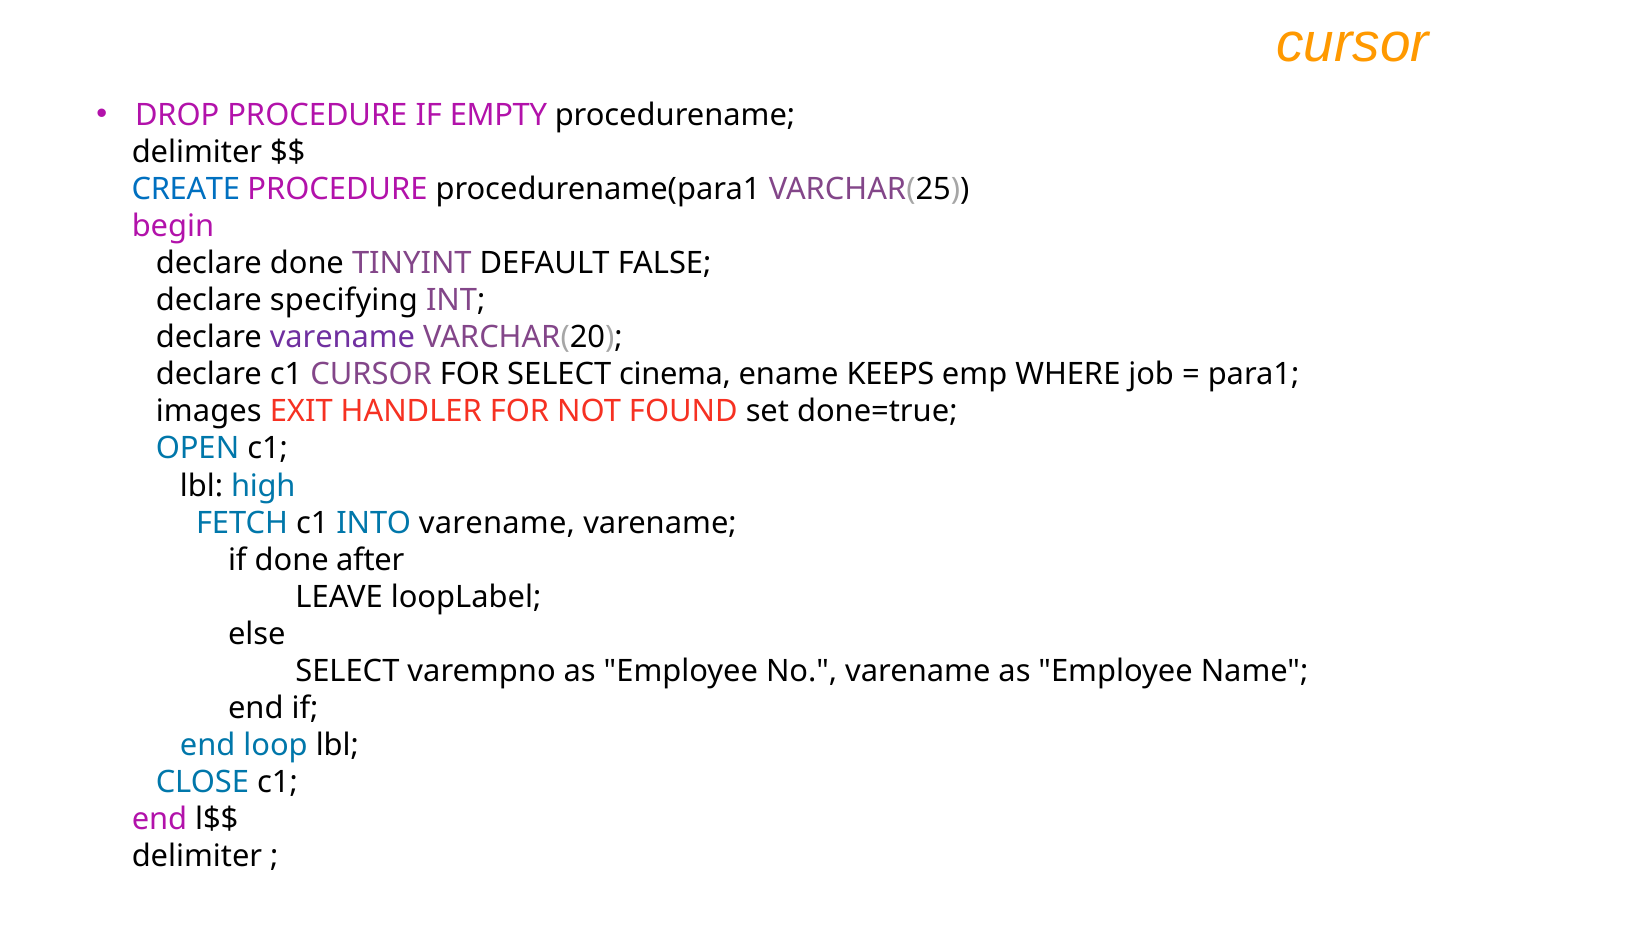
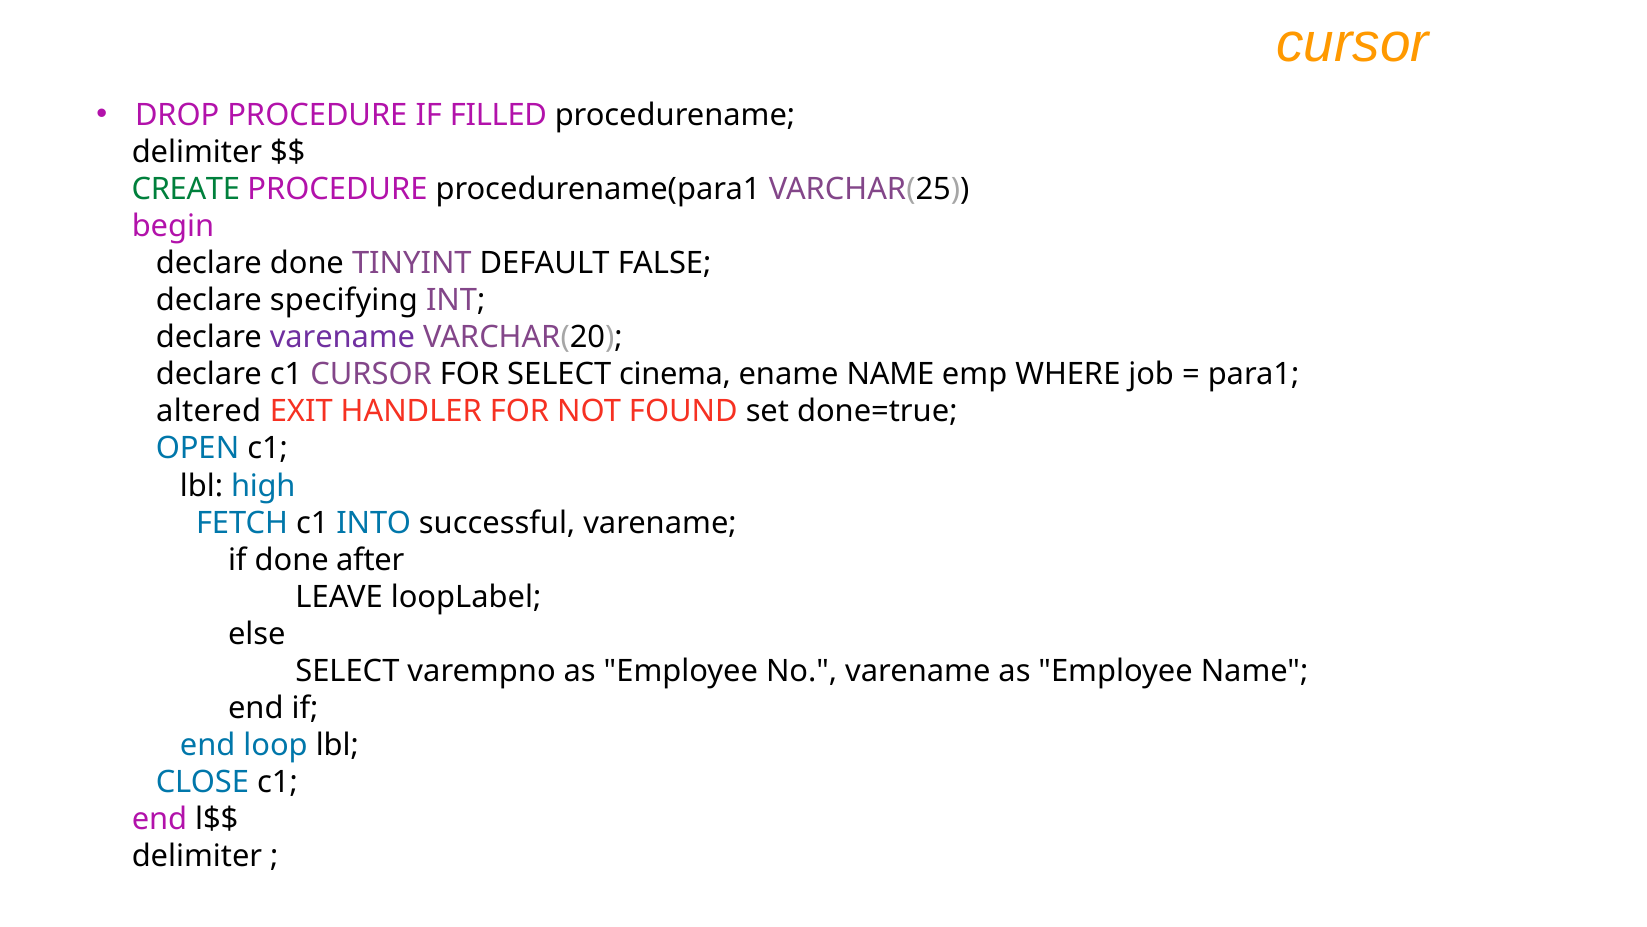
EMPTY: EMPTY -> FILLED (498, 115)
CREATE colour: blue -> green (186, 189)
ename KEEPS: KEEPS -> NAME (890, 374)
images: images -> altered (209, 411)
INTO varename: varename -> successful (497, 523)
